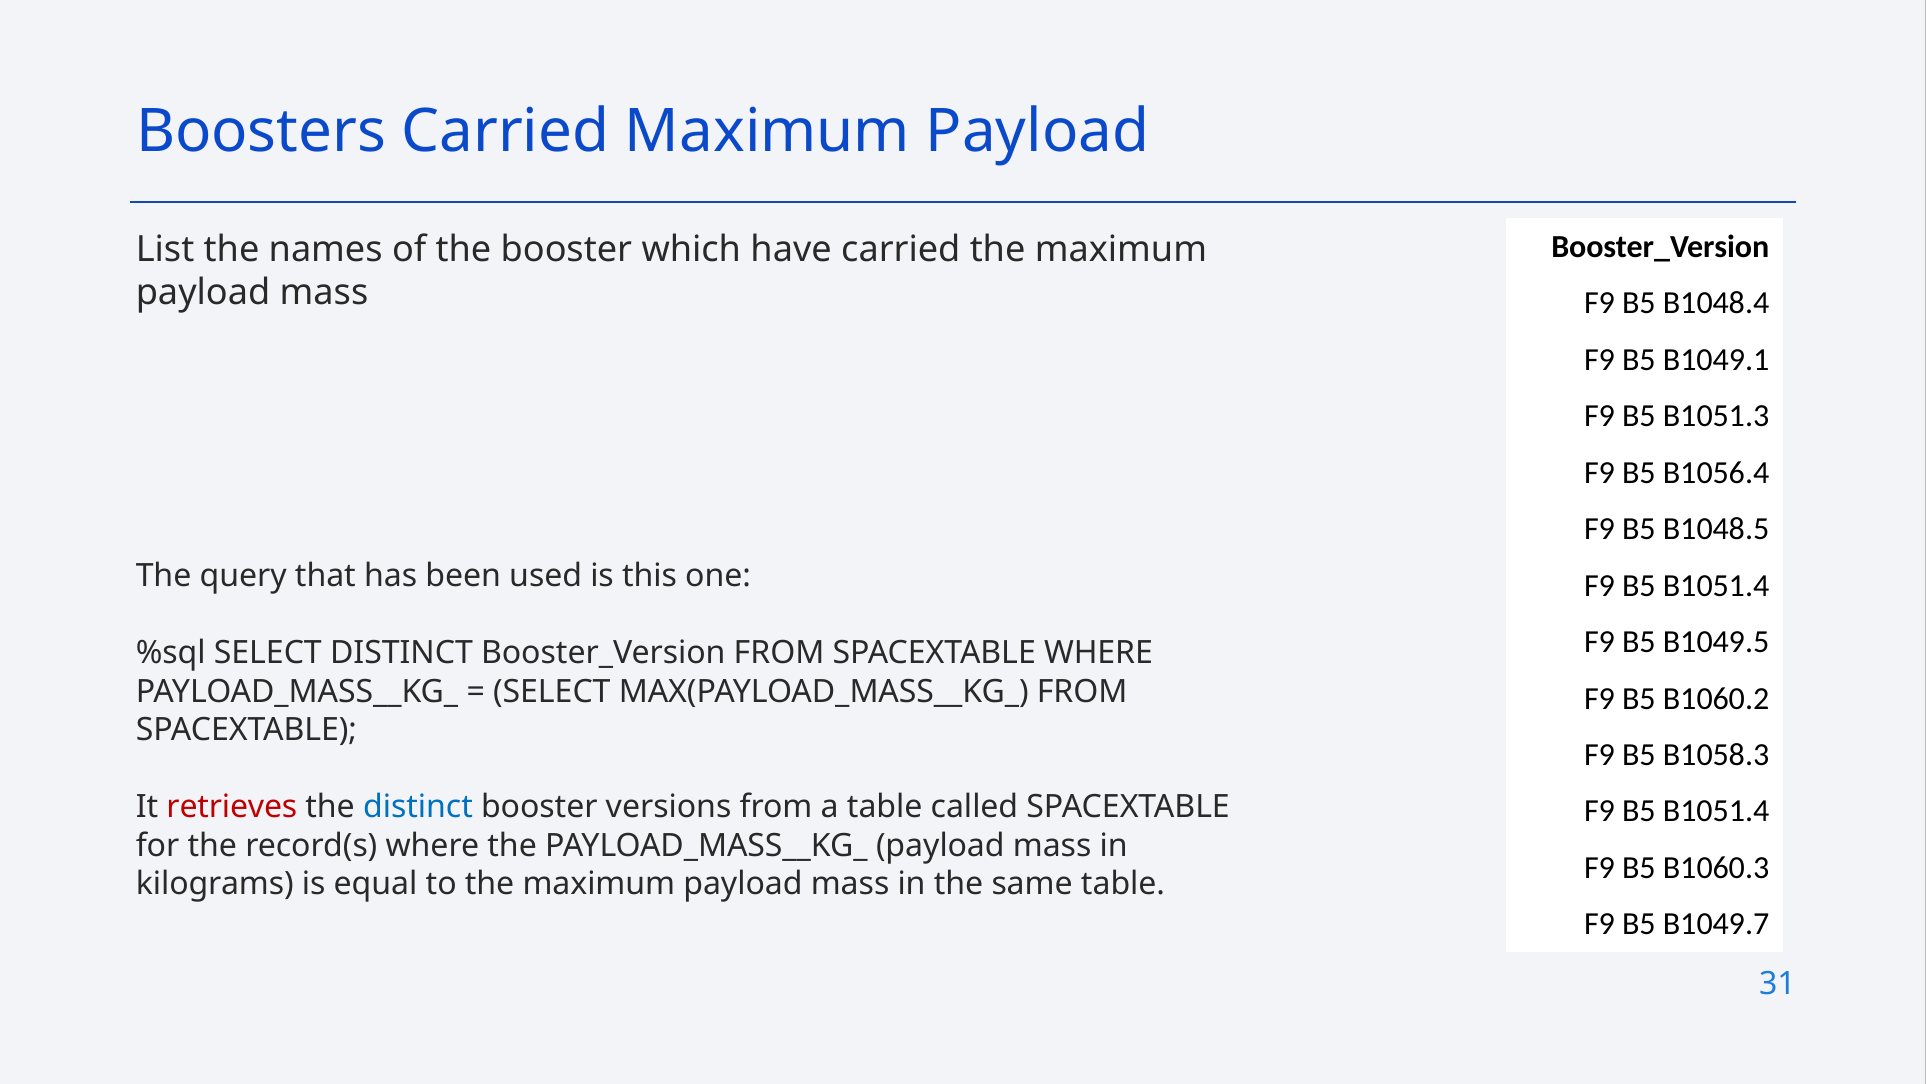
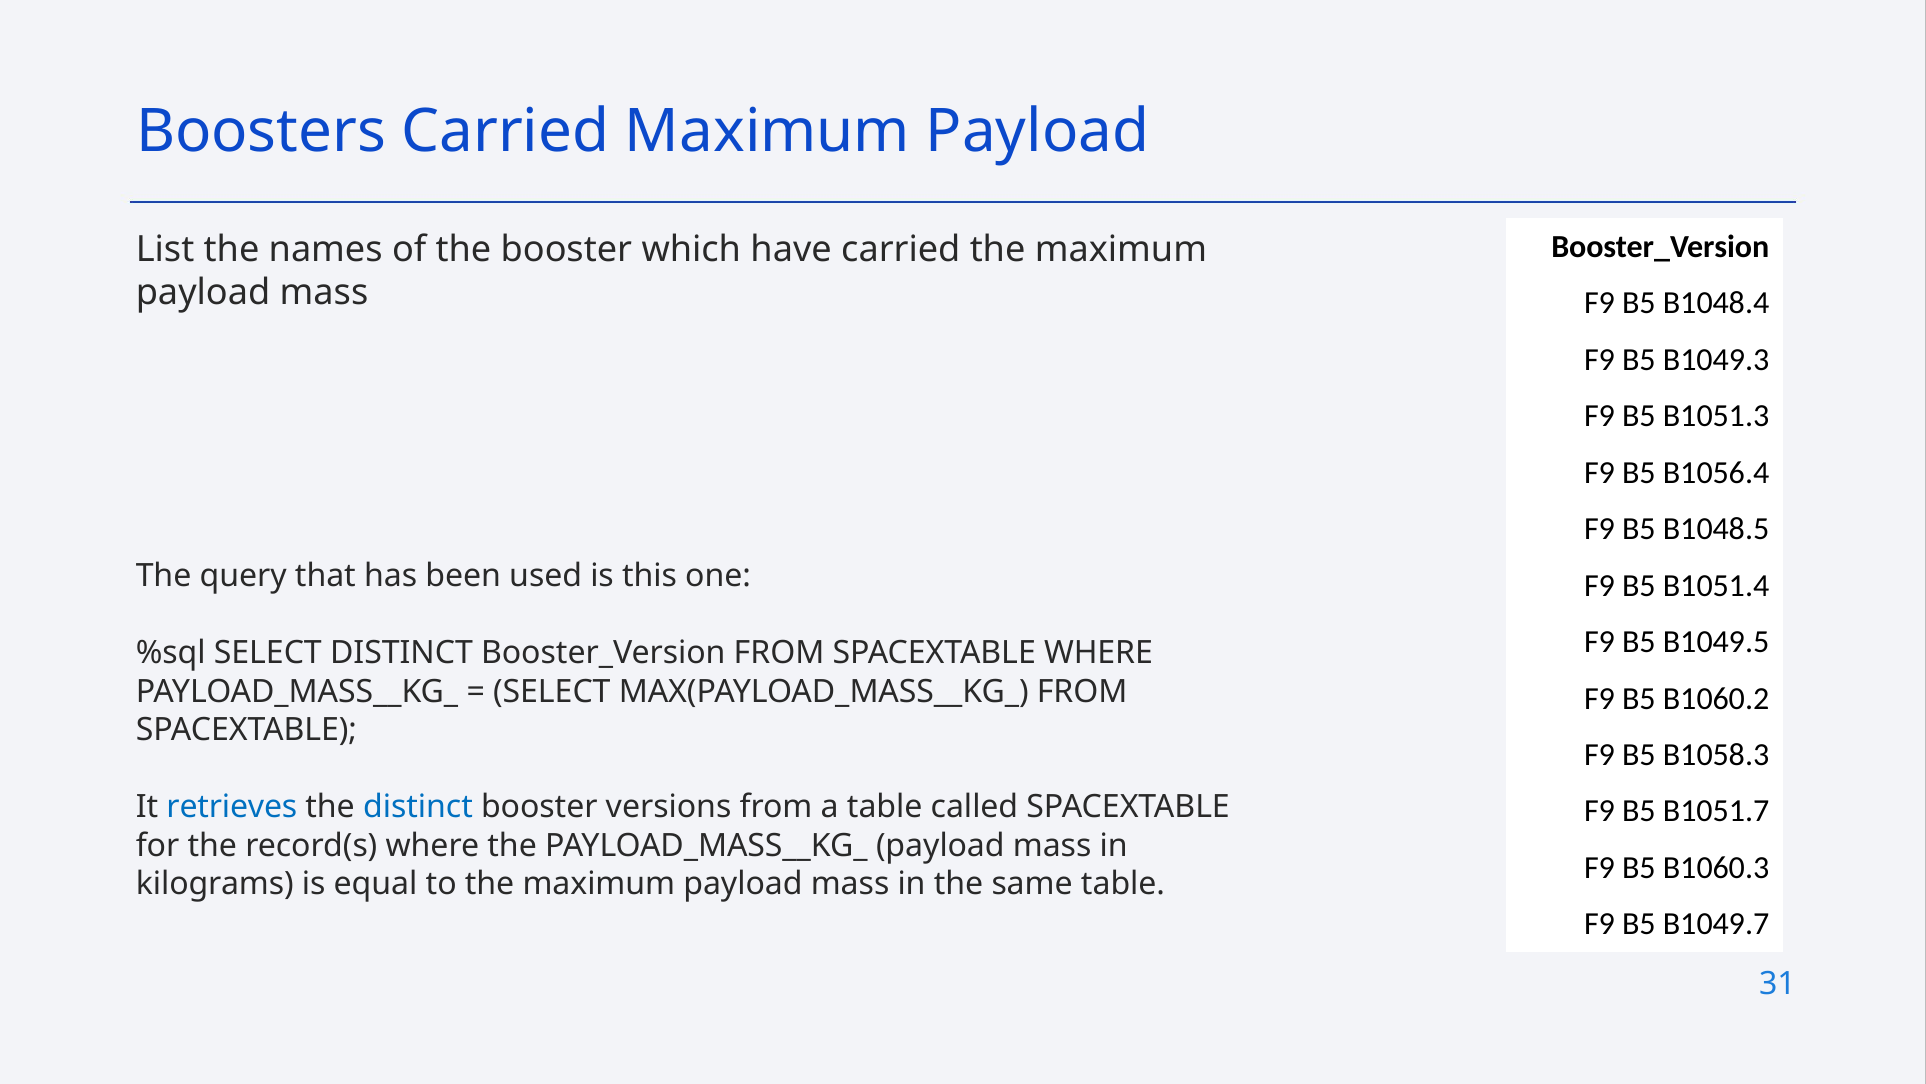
B1049.1: B1049.1 -> B1049.3 (1716, 360)
retrieves colour: red -> blue (232, 807)
B1051.4: B1051.4 -> B1051.7 (1716, 811)
